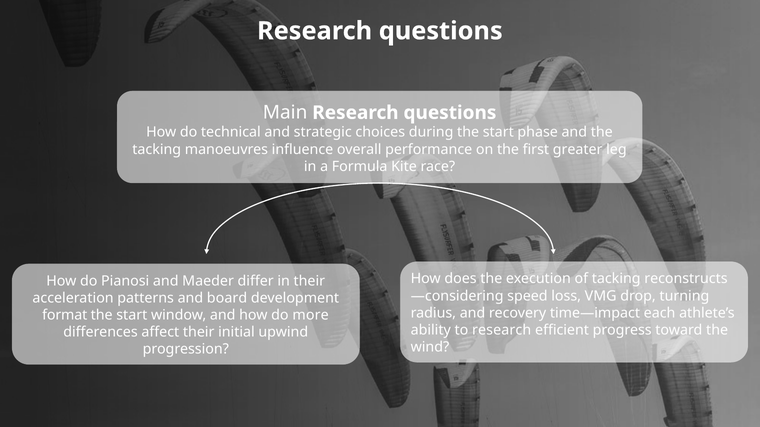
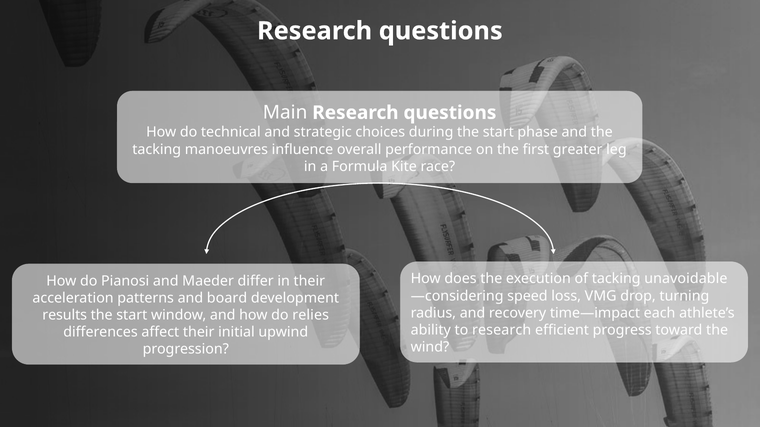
reconstructs: reconstructs -> unavoidable (686, 279)
format: format -> results (65, 315)
more: more -> relies (311, 315)
